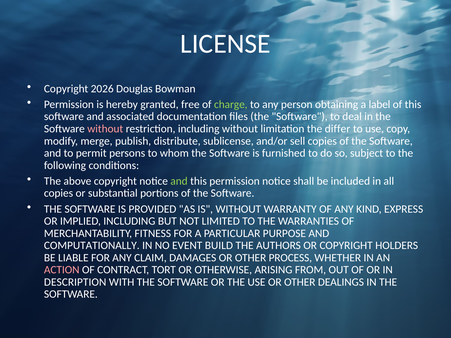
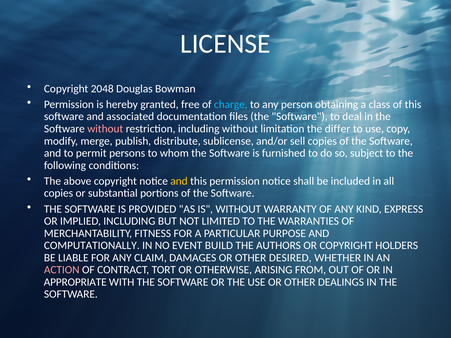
2026: 2026 -> 2048 (102, 89)
charge colour: light green -> light blue (231, 105)
label: label -> class (379, 105)
and colour: light green -> yellow (179, 181)
PROCESS: PROCESS -> DESIRED (290, 258)
DESCRIPTION: DESCRIPTION -> APPROPRIATE (75, 282)
